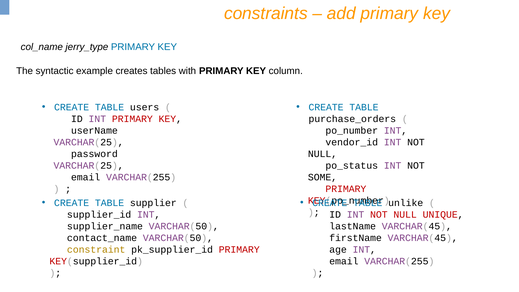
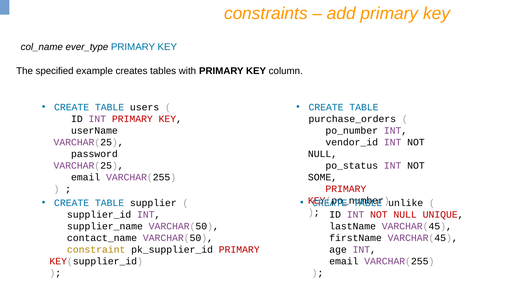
jerry_type: jerry_type -> ever_type (87, 47)
syntactic: syntactic -> specified (55, 71)
